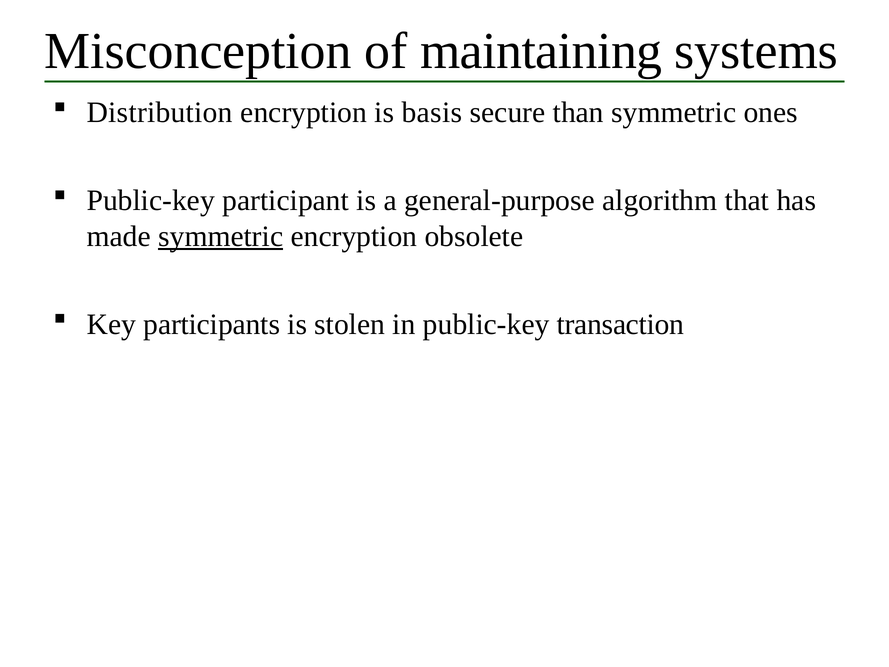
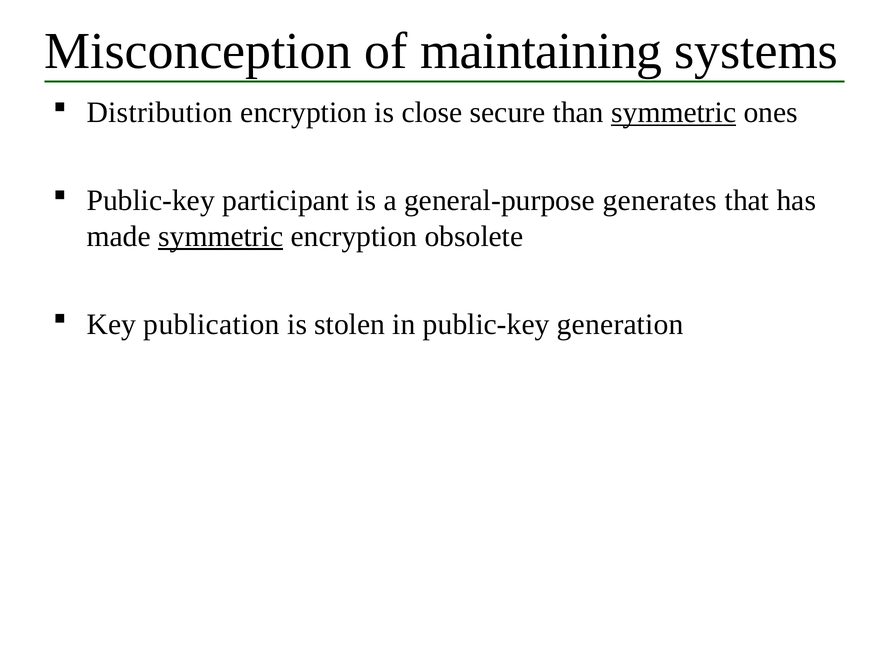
basis: basis -> close (432, 113)
symmetric underline: none -> present (674, 113)
algorithm: algorithm -> generates (660, 201)
participants: participants -> publication (211, 324)
transaction: transaction -> generation (620, 324)
